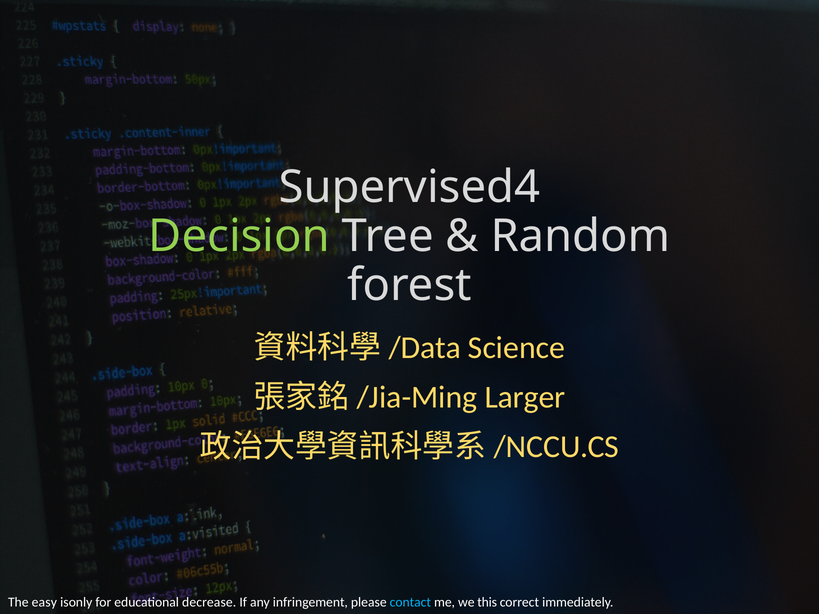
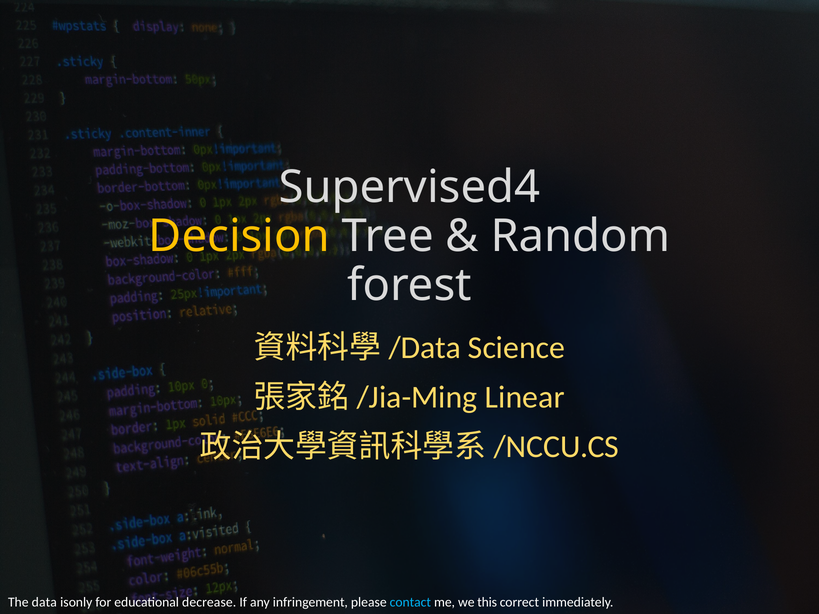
Decision colour: light green -> yellow (239, 236)
Larger: Larger -> Linear (525, 398)
easy: easy -> data (44, 603)
